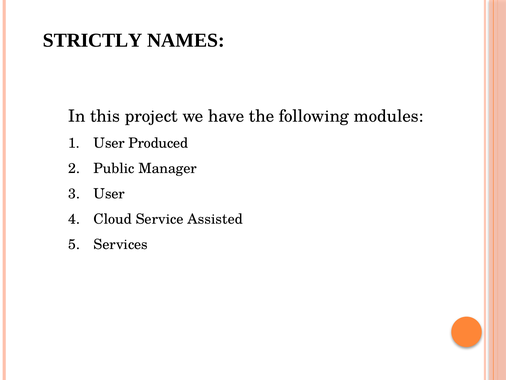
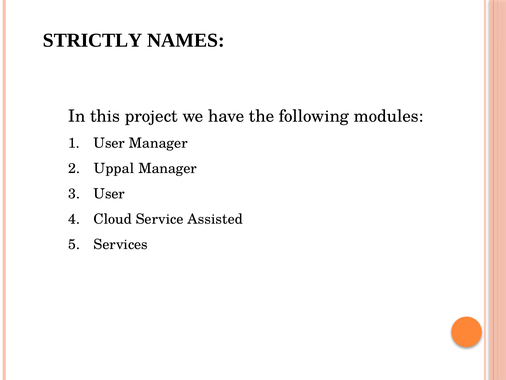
User Produced: Produced -> Manager (158, 143)
Public: Public -> Uppal (114, 168)
